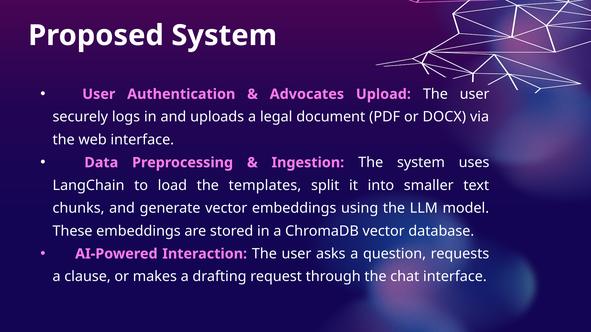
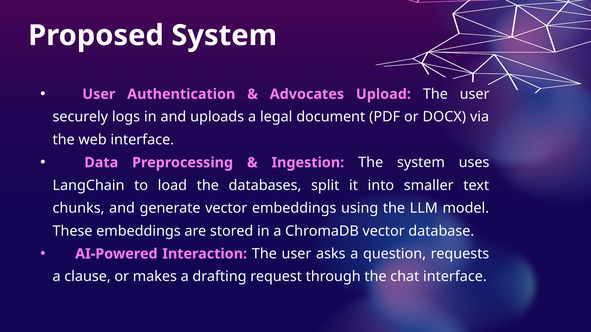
templates: templates -> databases (265, 186)
